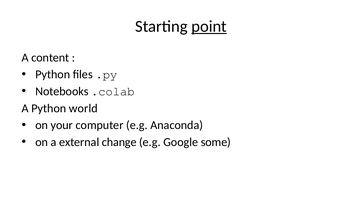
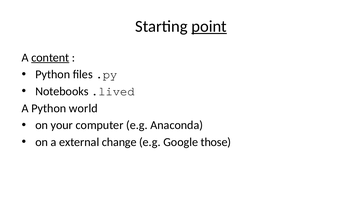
content underline: none -> present (50, 57)
.colab: .colab -> .lived (113, 91)
some: some -> those (216, 142)
